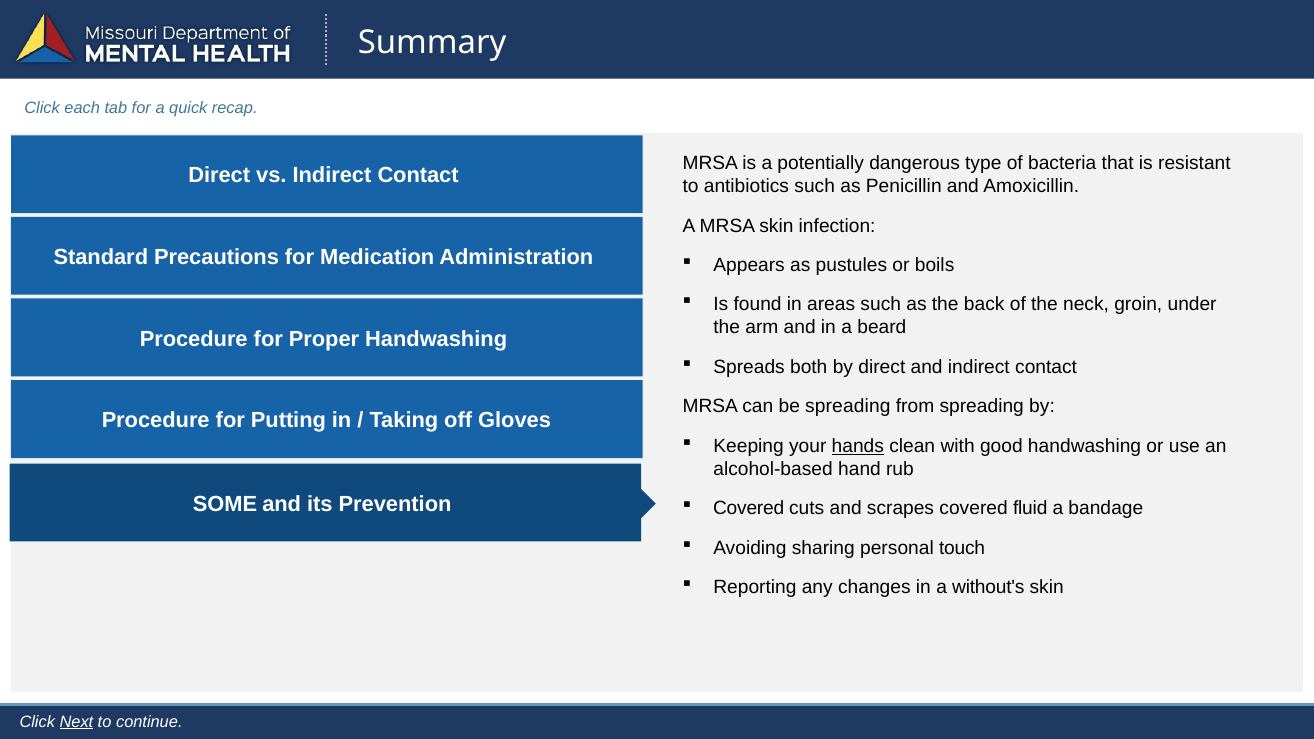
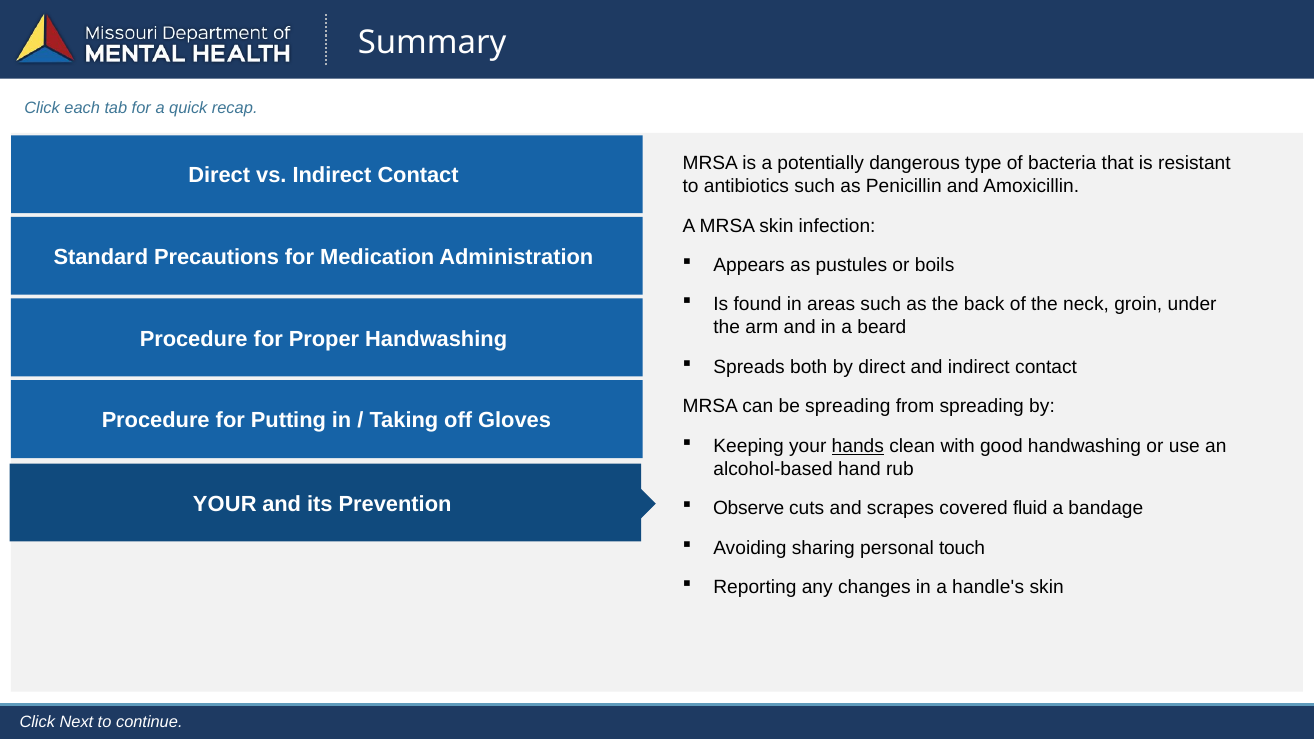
SOME: SOME -> YOUR (225, 504)
Covered: Covered -> Observe (749, 509)
without's: without's -> handle's (988, 587)
Next underline: present -> none (76, 722)
